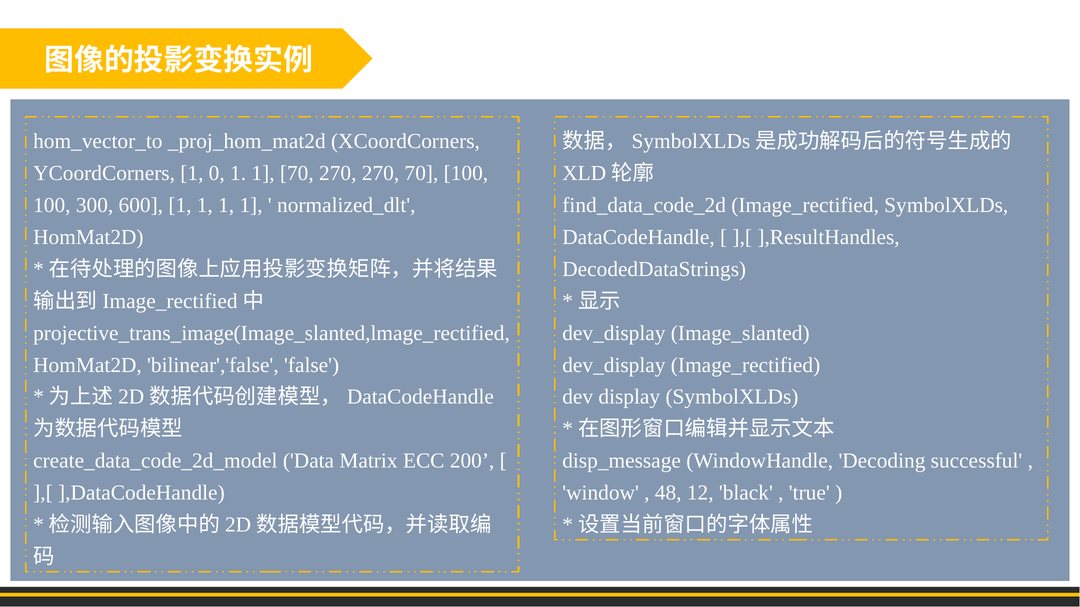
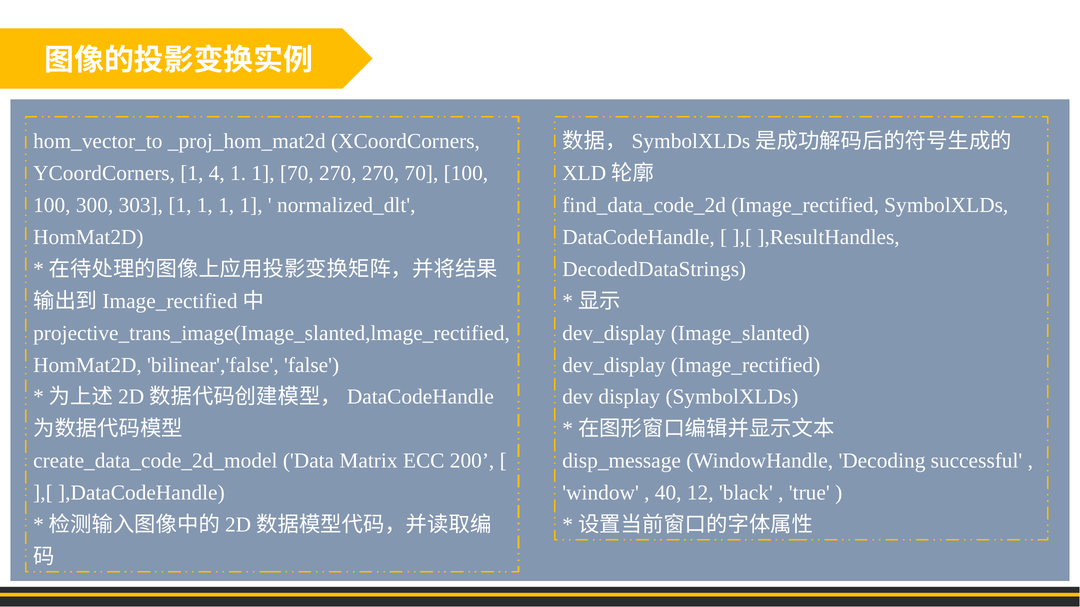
0: 0 -> 4 (217, 173)
600: 600 -> 303 (141, 205)
48: 48 -> 40 (668, 493)
